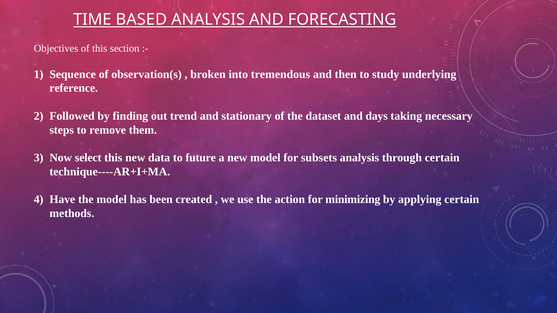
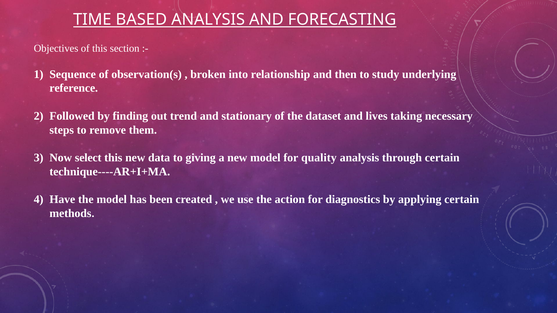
tremendous: tremendous -> relationship (281, 74)
days: days -> lives (377, 116)
future: future -> giving (201, 158)
subsets: subsets -> quality (319, 158)
minimizing: minimizing -> diagnostics (353, 200)
